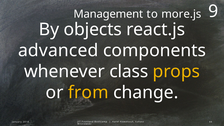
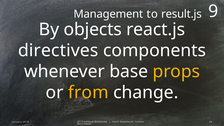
more.js: more.js -> result.js (181, 14)
advanced: advanced -> directives (58, 50)
class: class -> base (129, 71)
